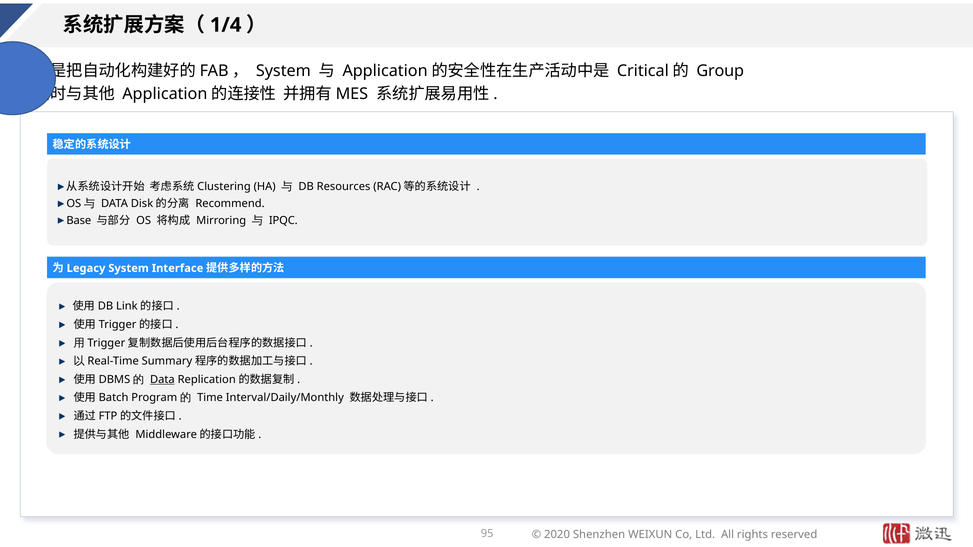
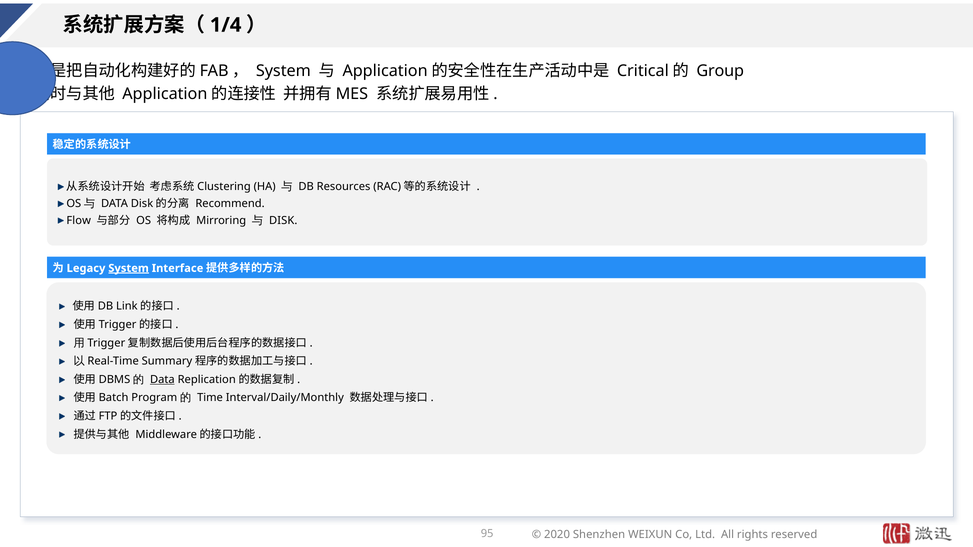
Base: Base -> Flow (79, 220)
IPQC: IPQC -> DISK (283, 220)
System underline: none -> present (129, 268)
